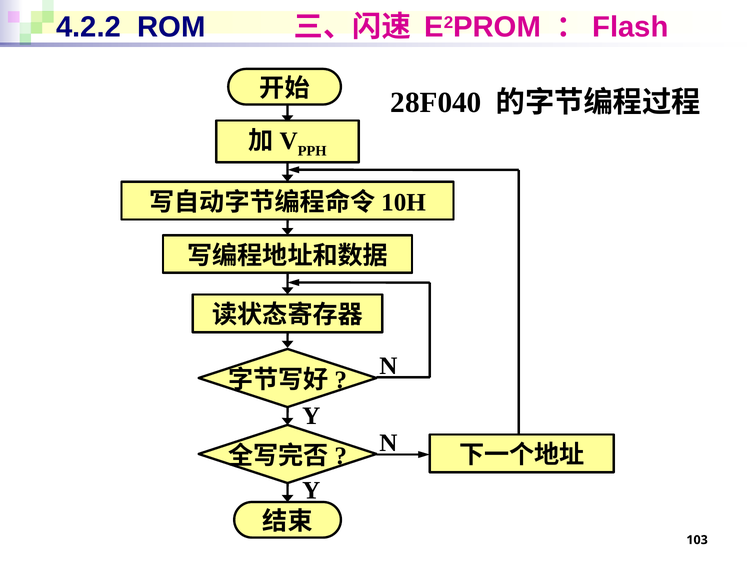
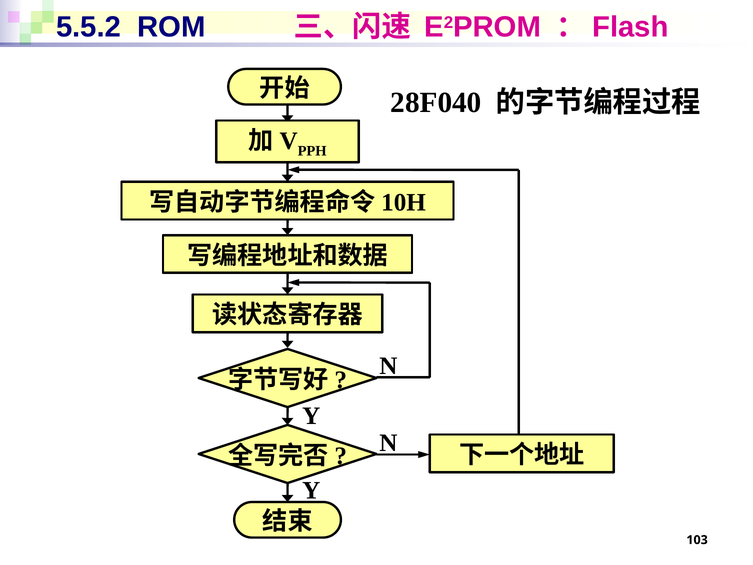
4.2.2: 4.2.2 -> 5.5.2 (89, 27)
